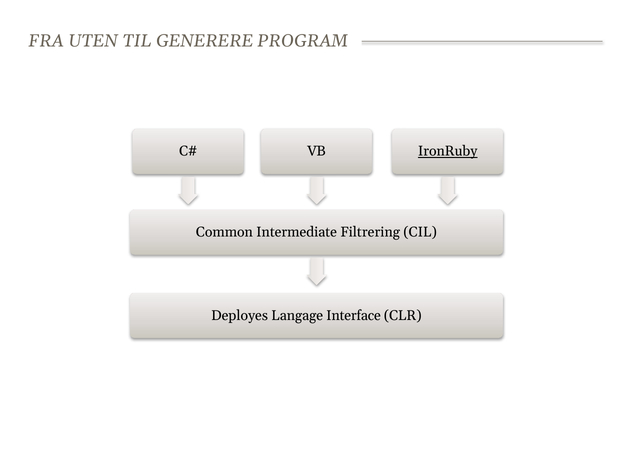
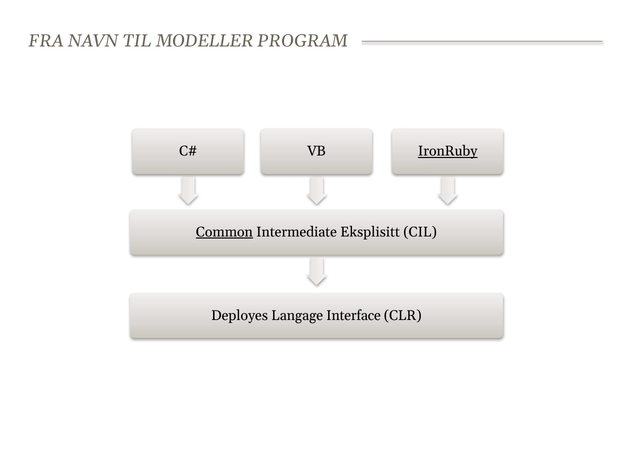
UTEN: UTEN -> NAVN (93, 41)
GENERERE: GENERERE -> MODELLER (205, 41)
Common underline: none -> present (224, 232)
Filtrering: Filtrering -> Eksplisitt (370, 232)
